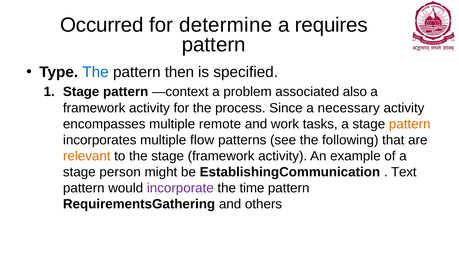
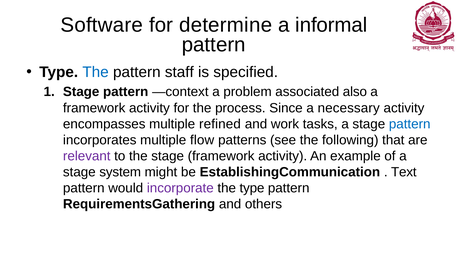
Occurred: Occurred -> Software (102, 25)
requires: requires -> informal (331, 25)
then: then -> staff (179, 72)
remote: remote -> refined (220, 124)
pattern colour: orange -> blue (410, 124)
relevant colour: orange -> purple (87, 156)
person: person -> system (120, 172)
the time: time -> type (252, 188)
